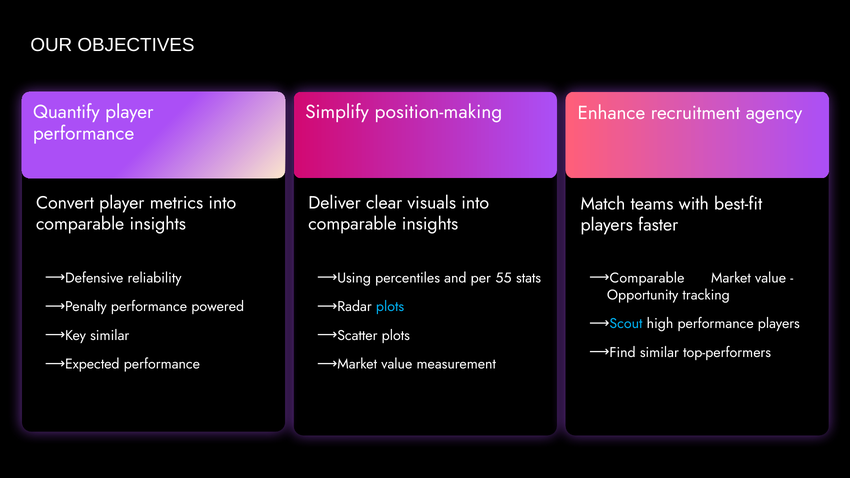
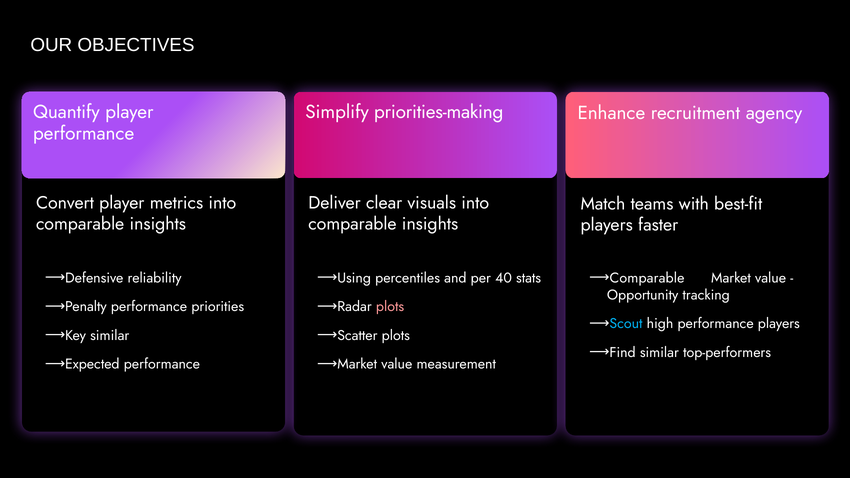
position-making: position-making -> priorities-making (439, 112)
55: 55 -> 40 (504, 278)
powered: powered -> priorities (218, 307)
plots colour: light blue -> pink (390, 307)
